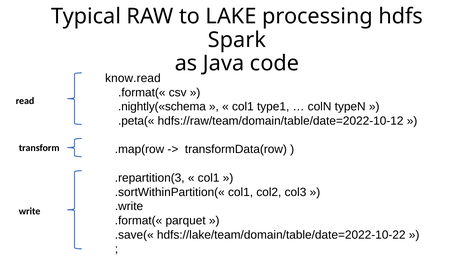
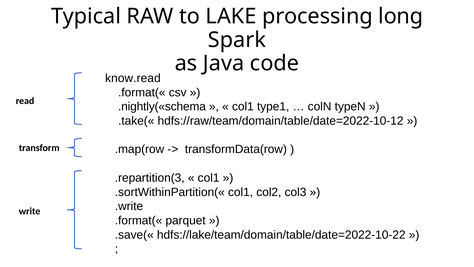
hdfs: hdfs -> long (401, 16)
.peta(«: .peta(« -> .take(« (136, 121)
